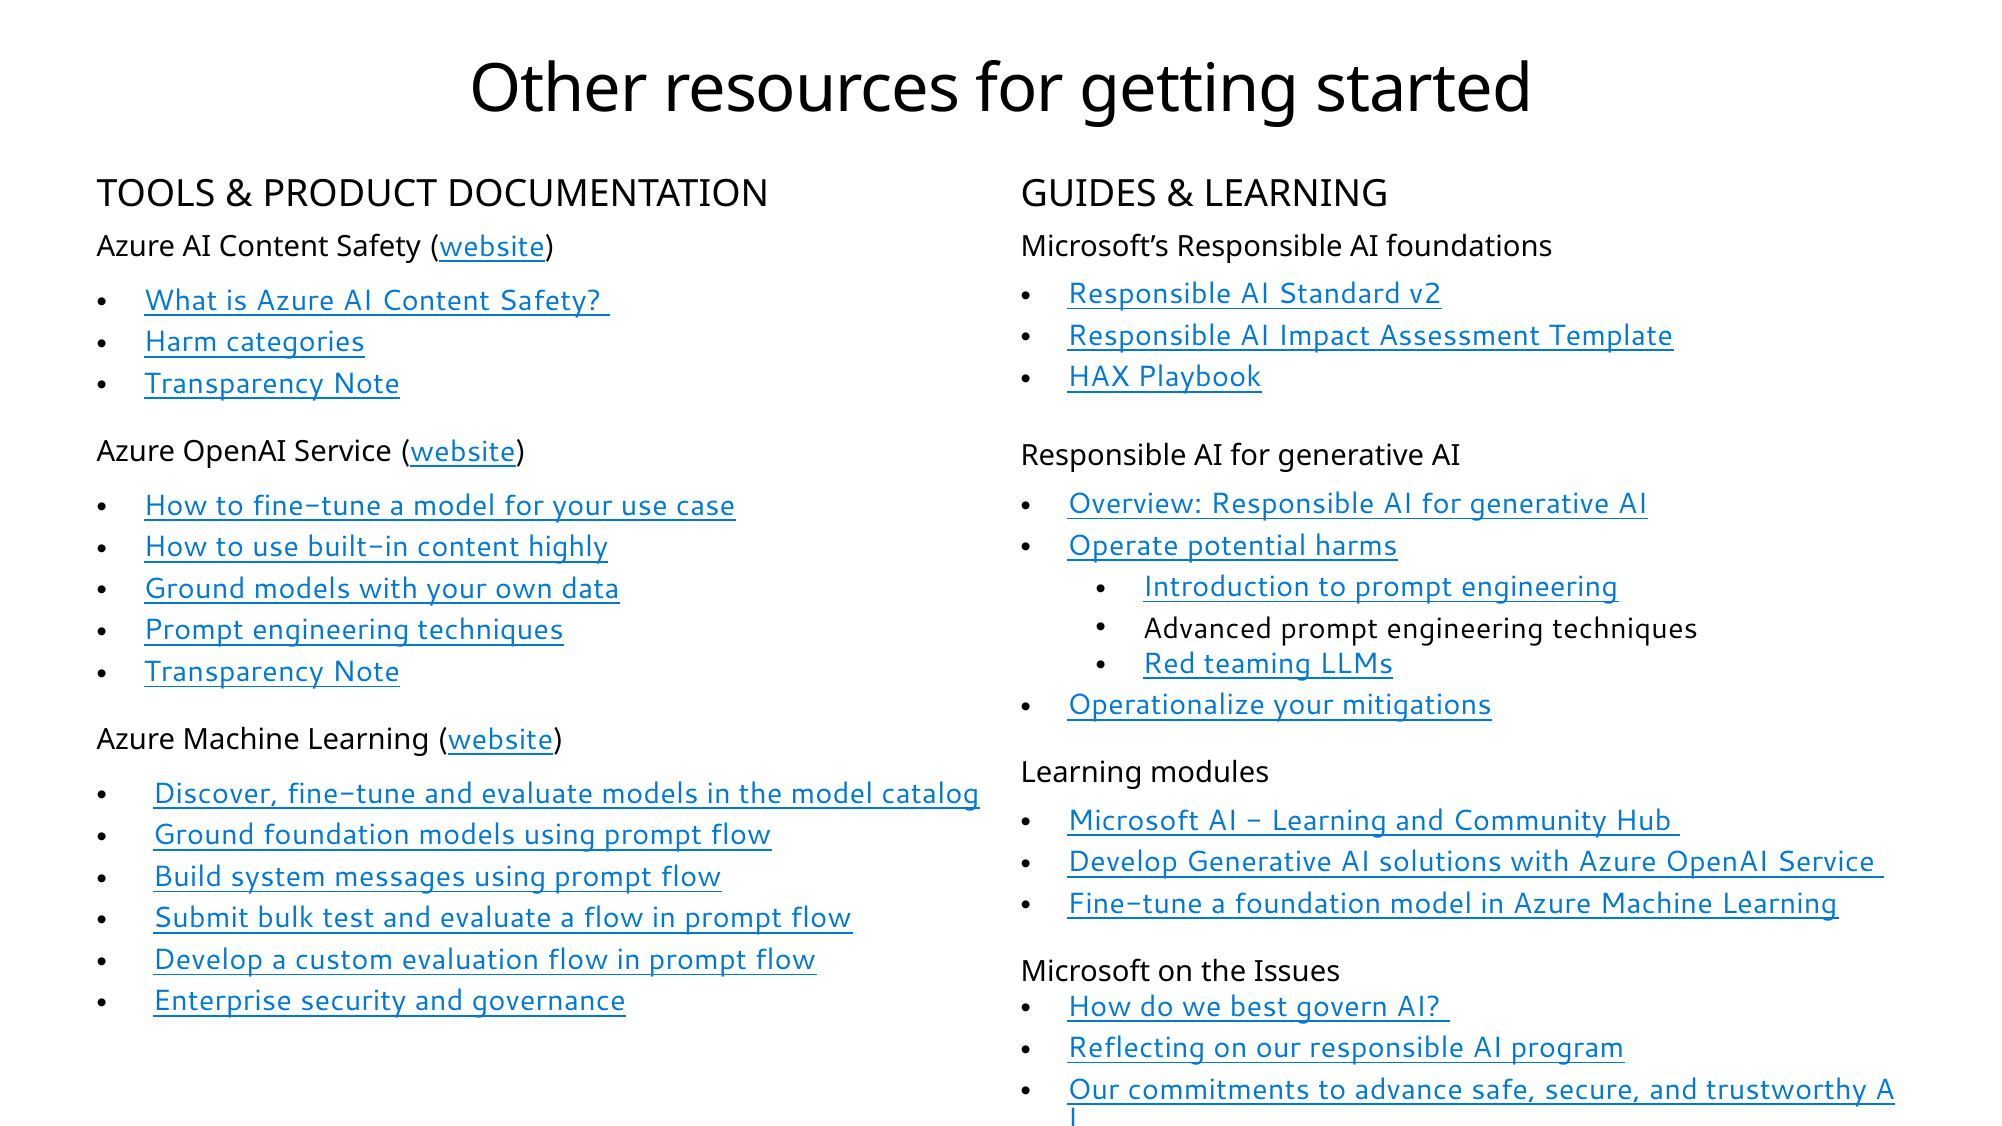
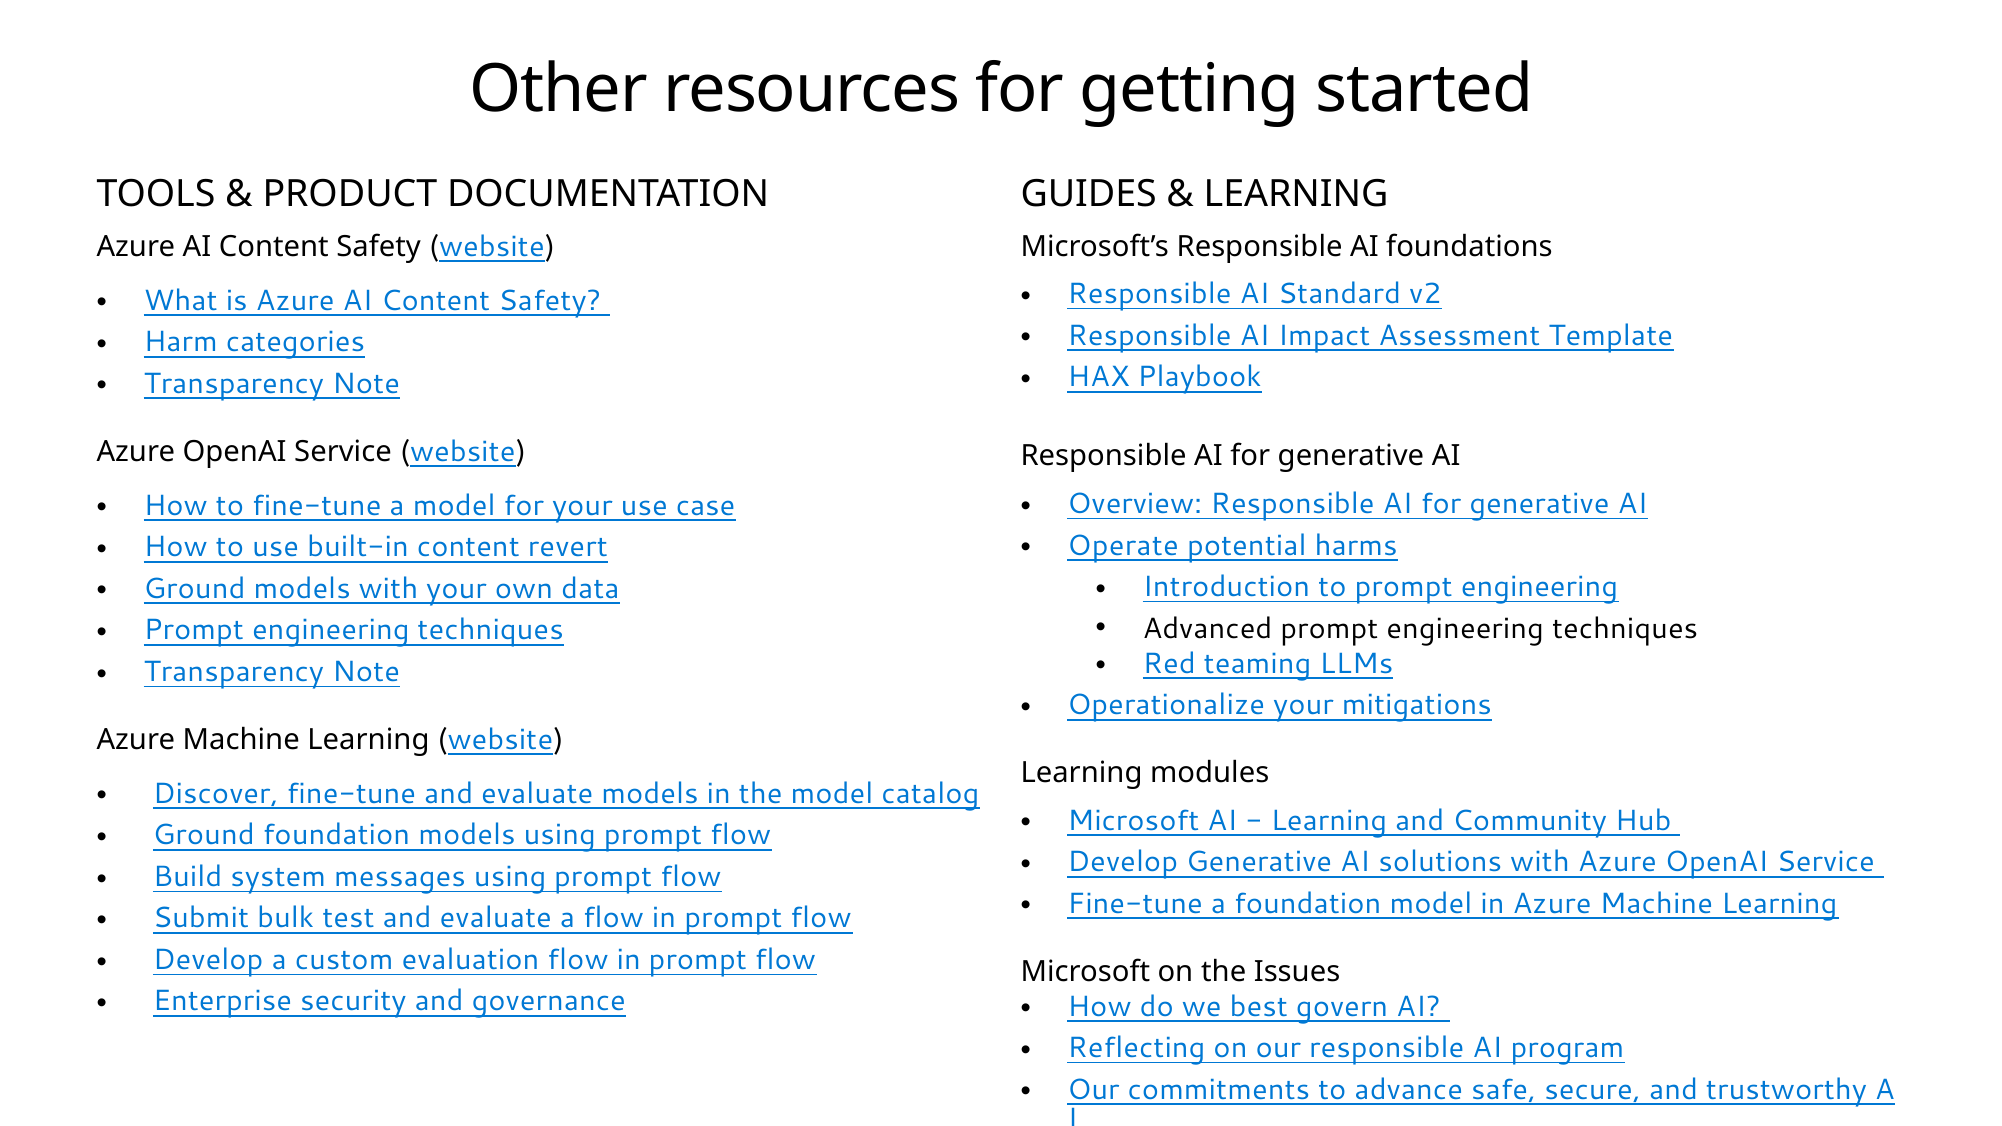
highly: highly -> revert (568, 547)
